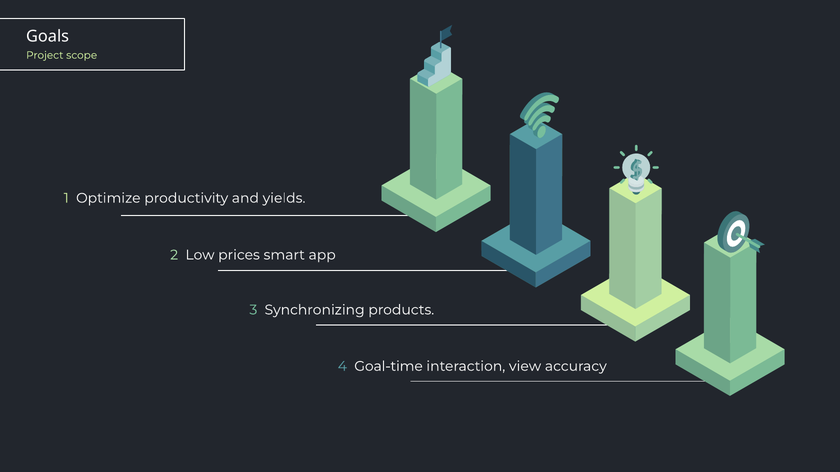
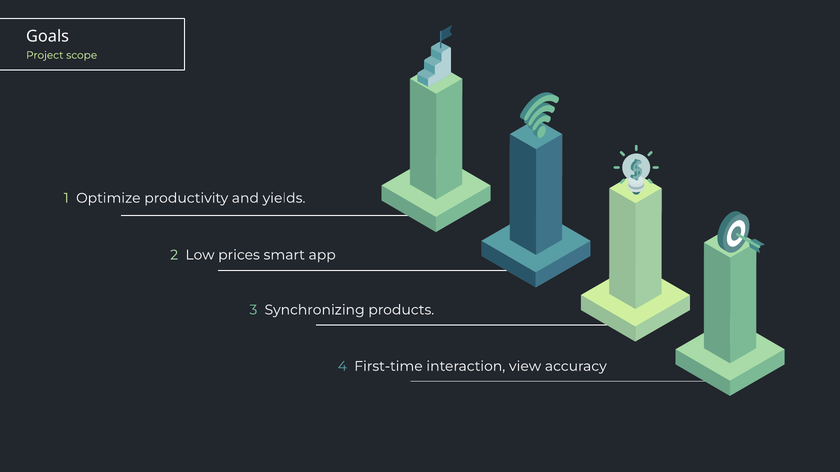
Goal-time: Goal-time -> First-time (388, 367)
